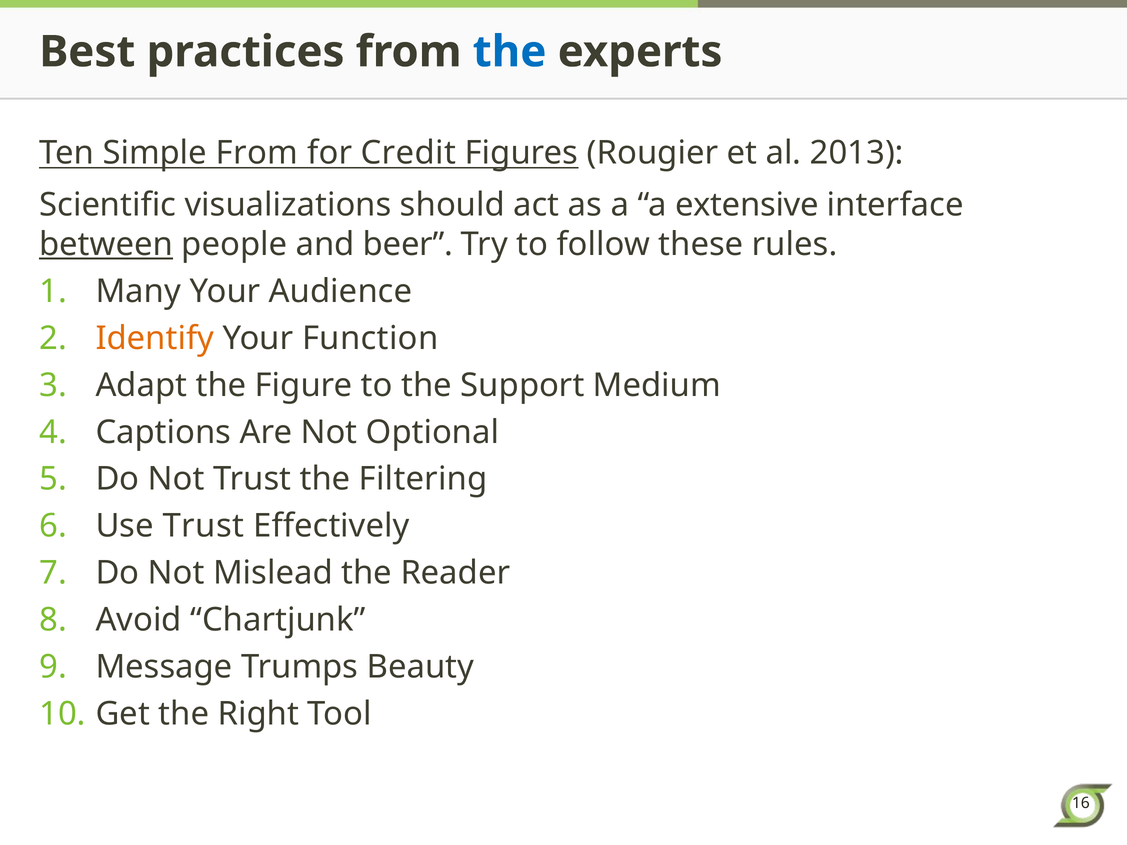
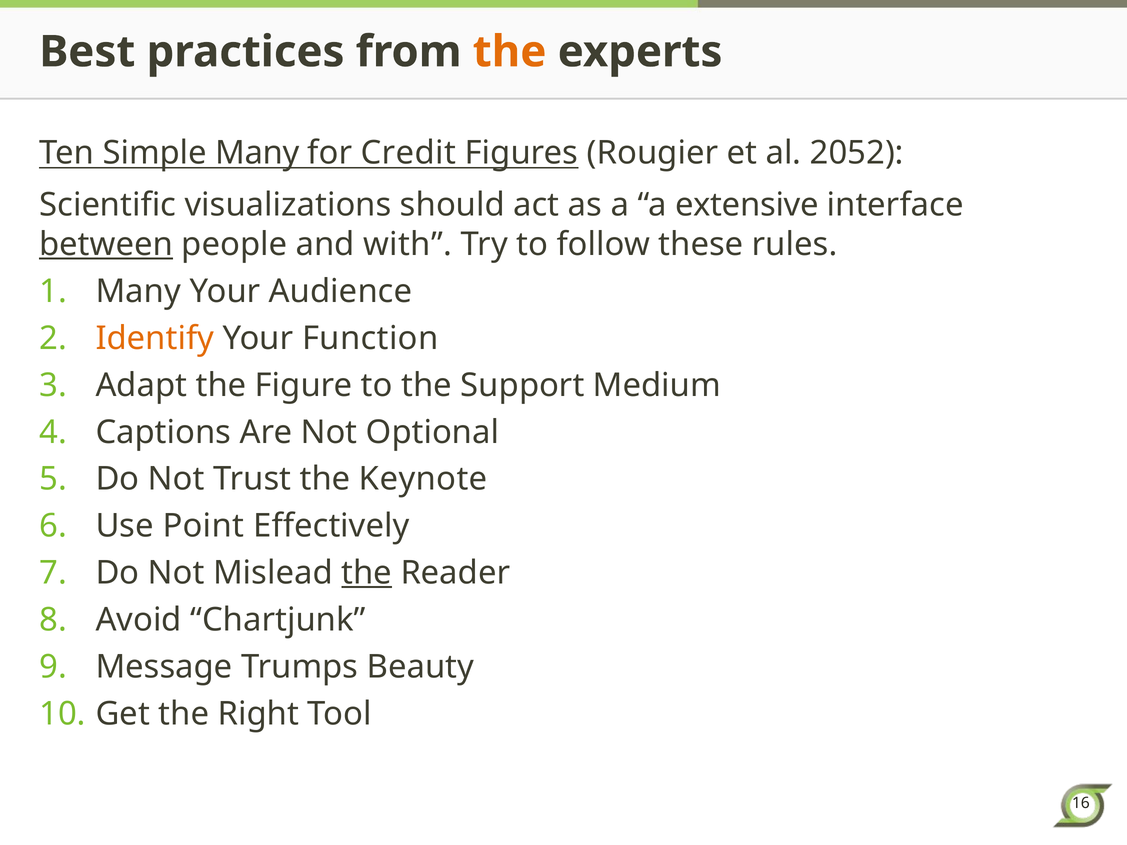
the colour: blue -> orange (510, 52)
Simple From: From -> Many (257, 153)
2013: 2013 -> 2052 (857, 153)
beer: beer -> with (408, 245)
Filtering: Filtering -> Keynote (423, 479)
Use Trust: Trust -> Point (203, 526)
the underline: none -> present (367, 573)
